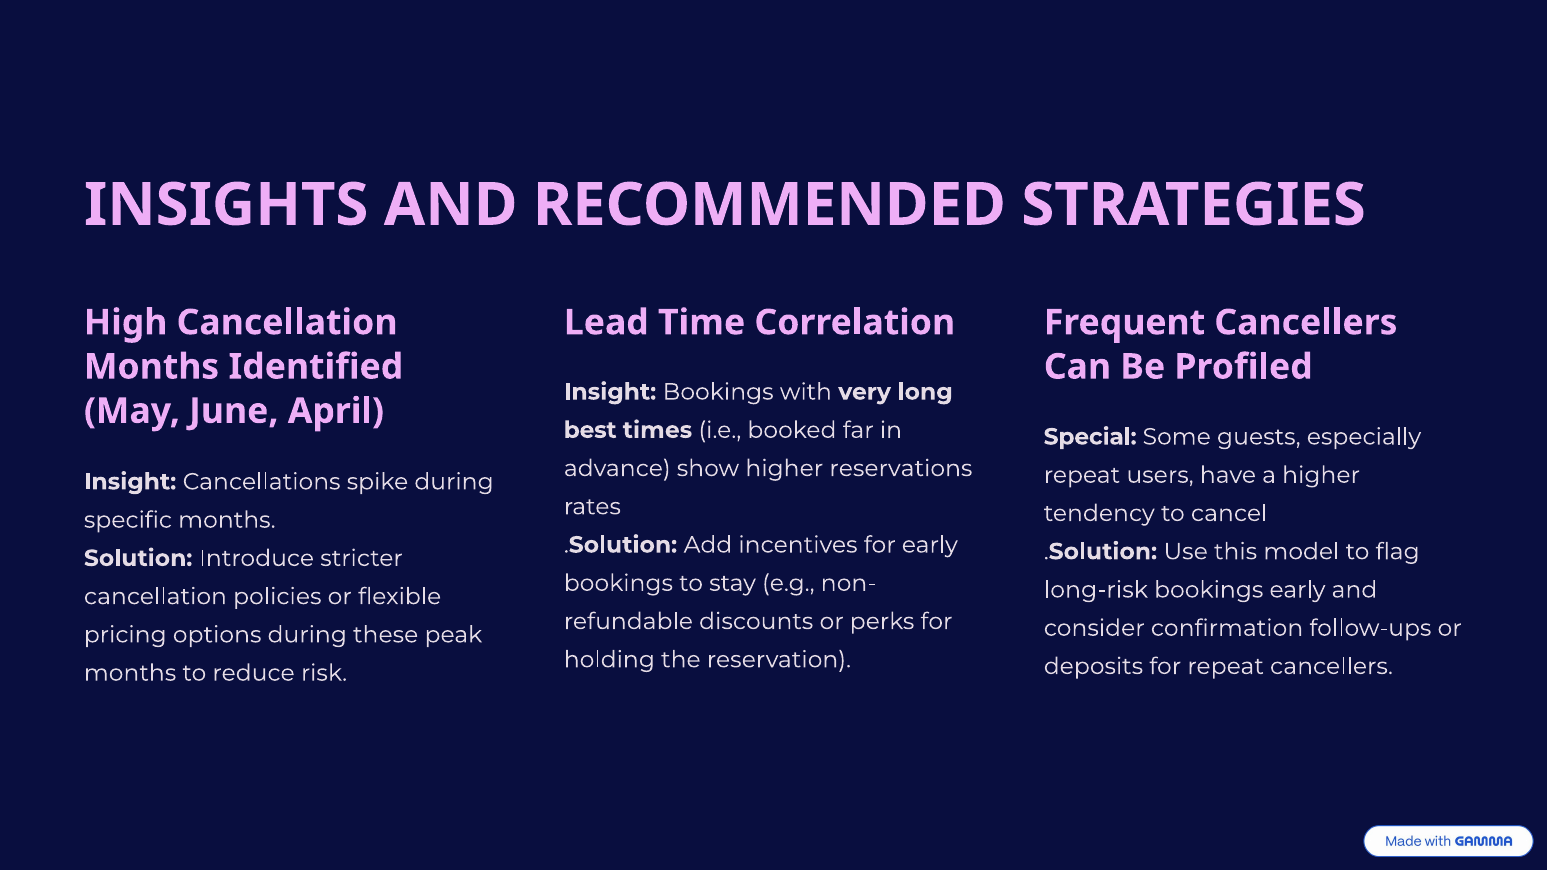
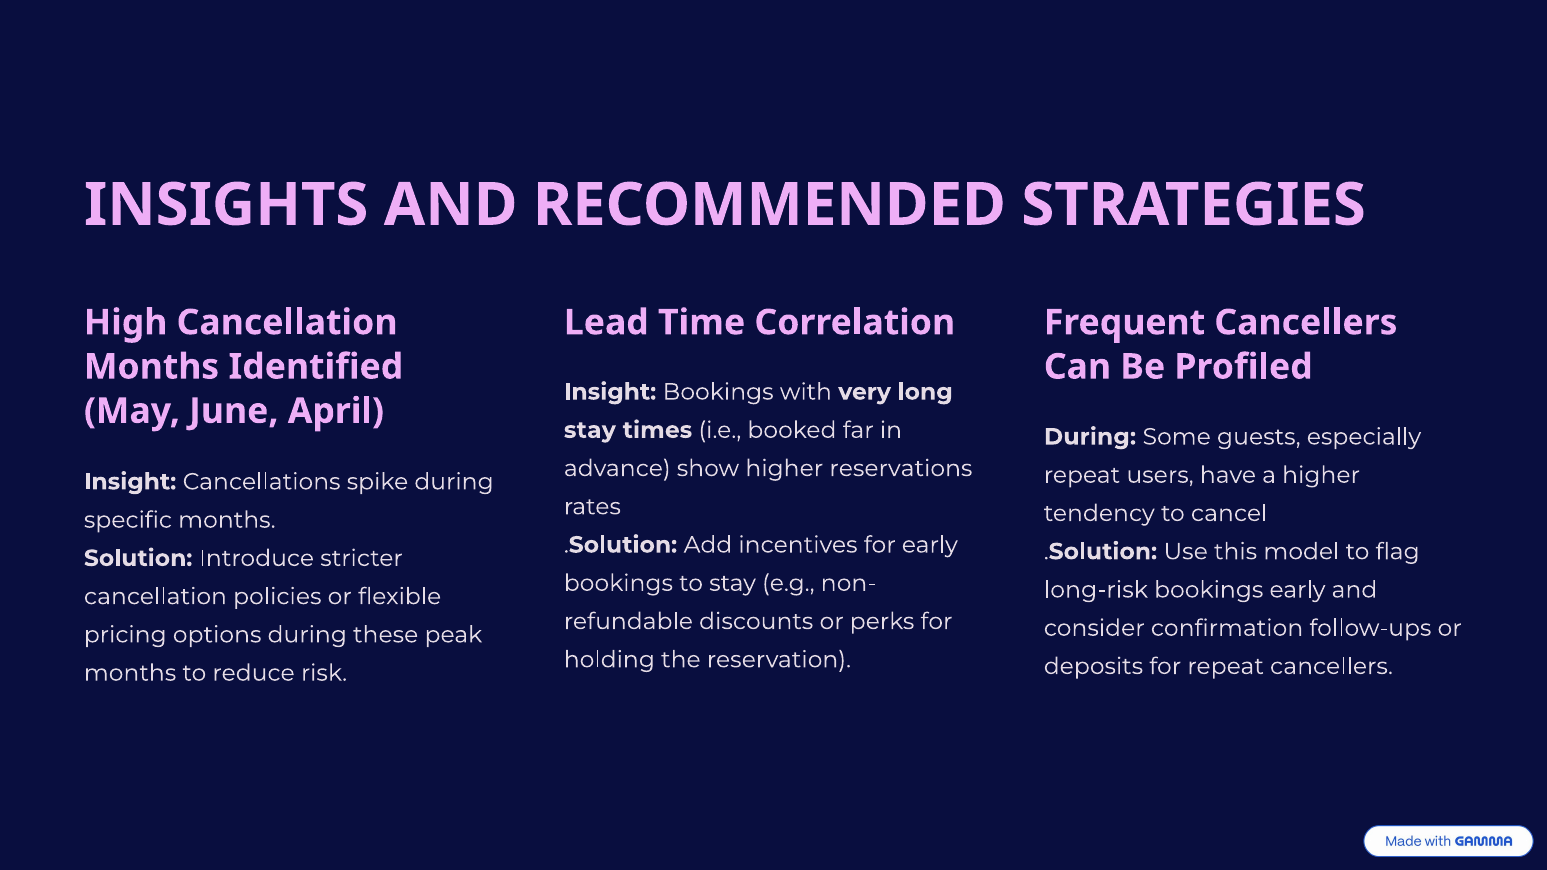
best: best -> stay (590, 430)
Special: Special -> During (1090, 437)
